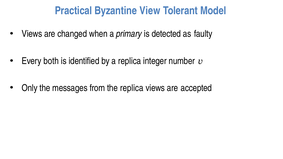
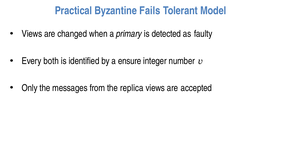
View: View -> Fails (150, 11)
a replica: replica -> ensure (130, 61)
